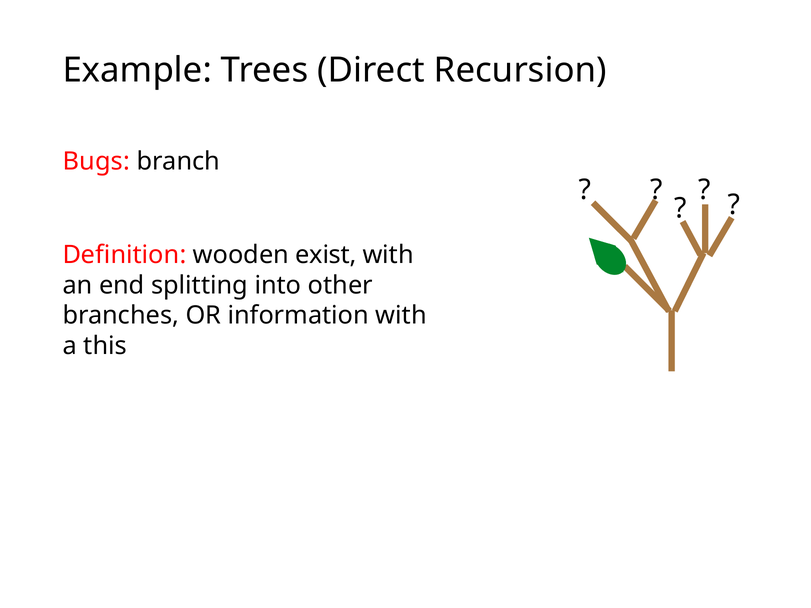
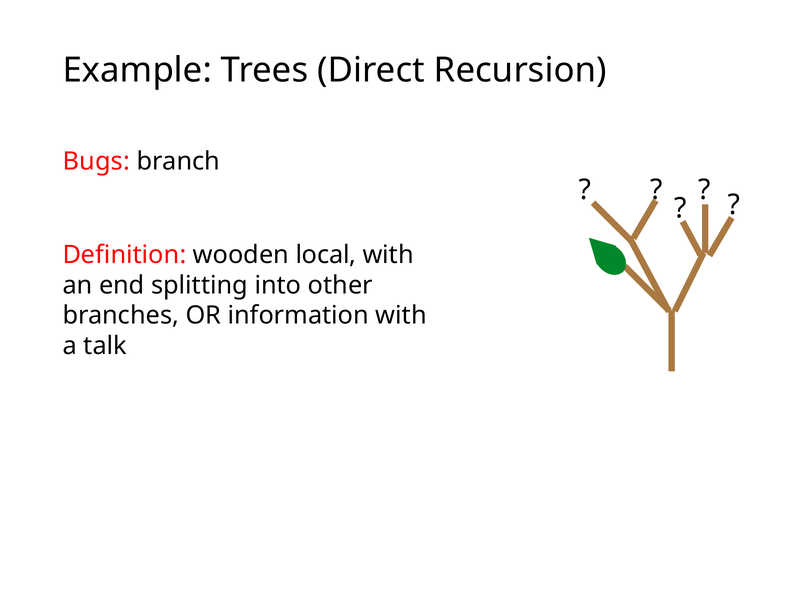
exist: exist -> local (326, 255)
this: this -> talk (105, 346)
